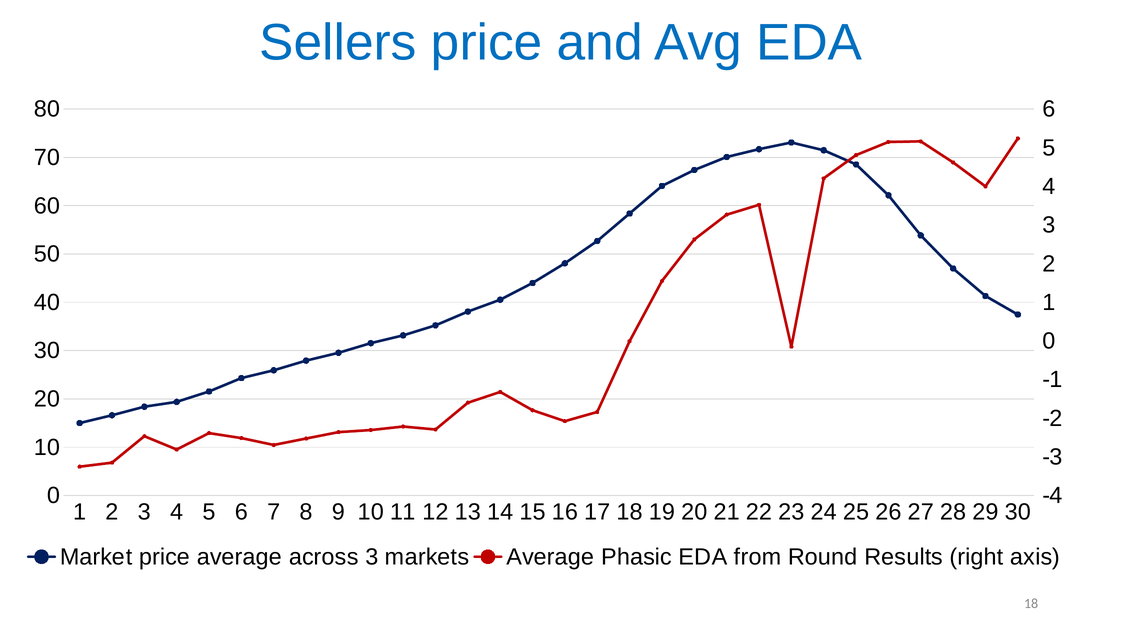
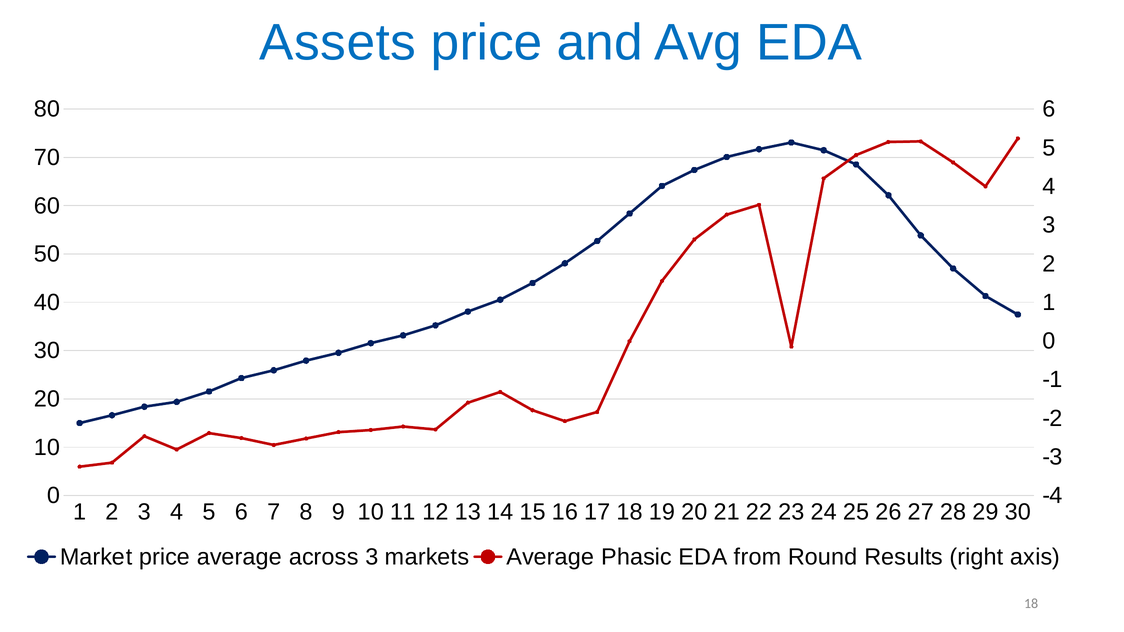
Sellers: Sellers -> Assets (338, 43)
